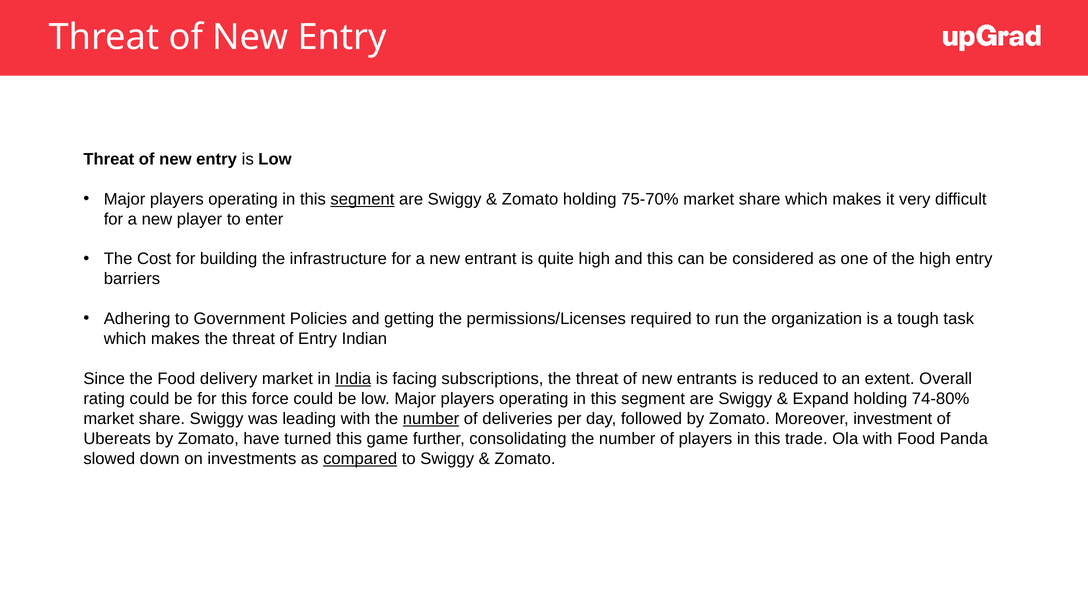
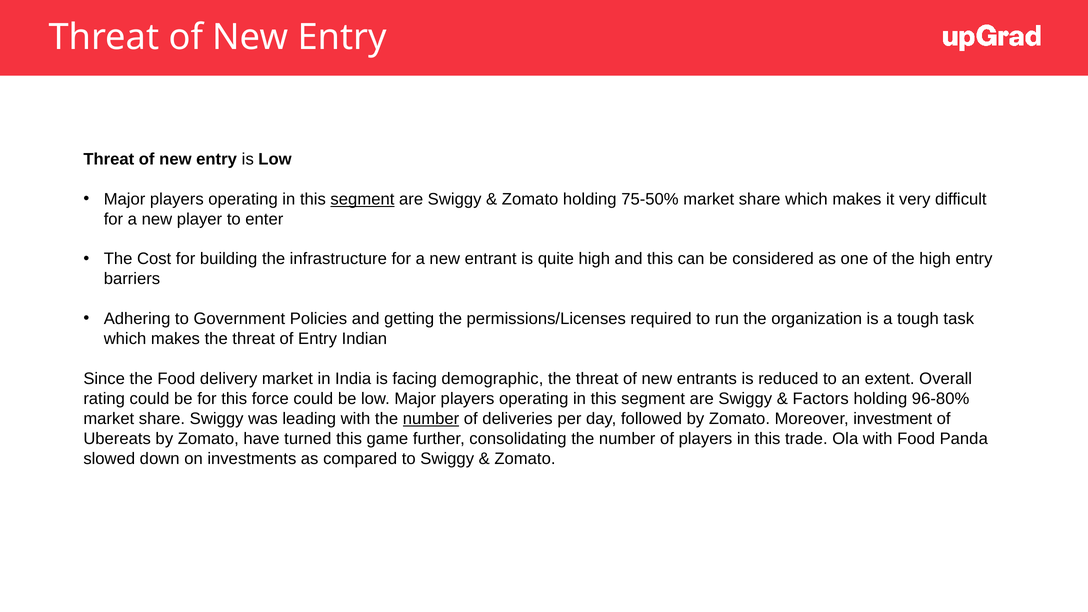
75-70%: 75-70% -> 75-50% (650, 199)
India underline: present -> none (353, 379)
subscriptions: subscriptions -> demographic (492, 379)
Expand: Expand -> Factors (821, 399)
74-80%: 74-80% -> 96-80% (941, 399)
compared underline: present -> none (360, 459)
